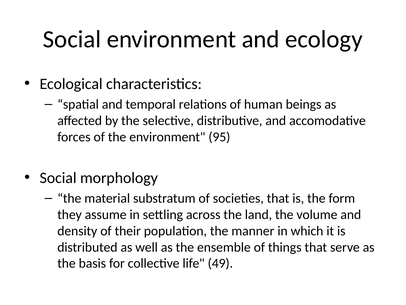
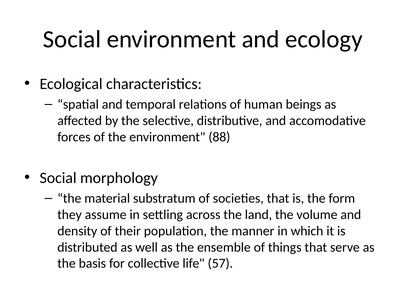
95: 95 -> 88 (219, 137)
49: 49 -> 57 (220, 263)
